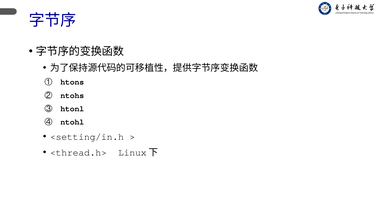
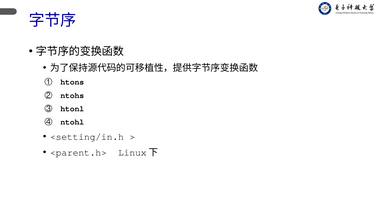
<thread.h>: <thread.h> -> <parent.h> (78, 152)
